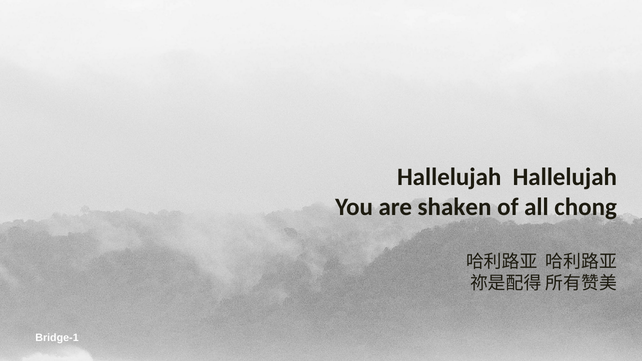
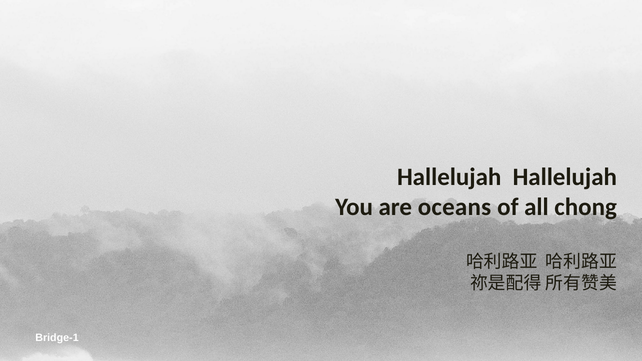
shaken: shaken -> oceans (454, 207)
